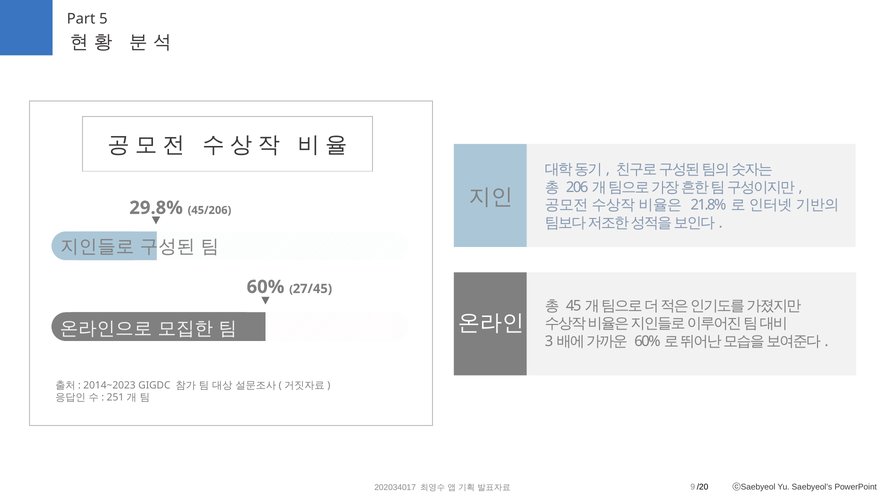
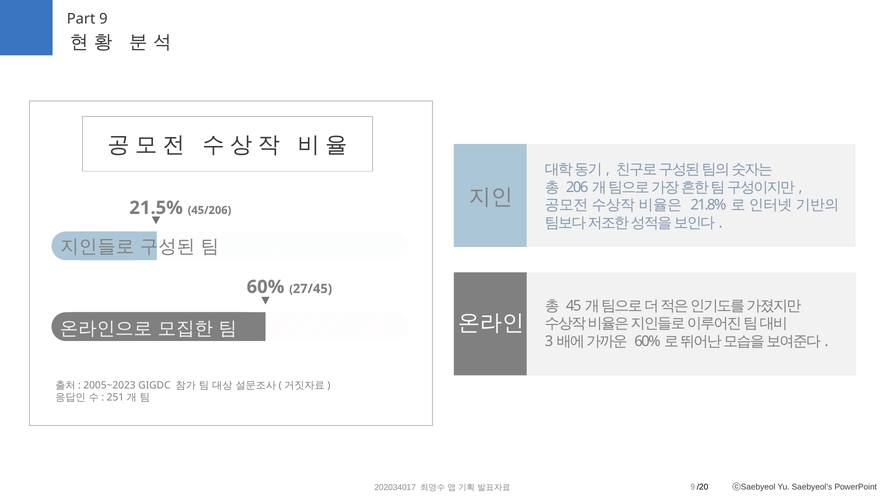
5: 5 -> 9 (103, 19)
29.8%: 29.8% -> 21.5% (156, 208)
2014~2023: 2014~2023 -> 2005~2023 (110, 385)
